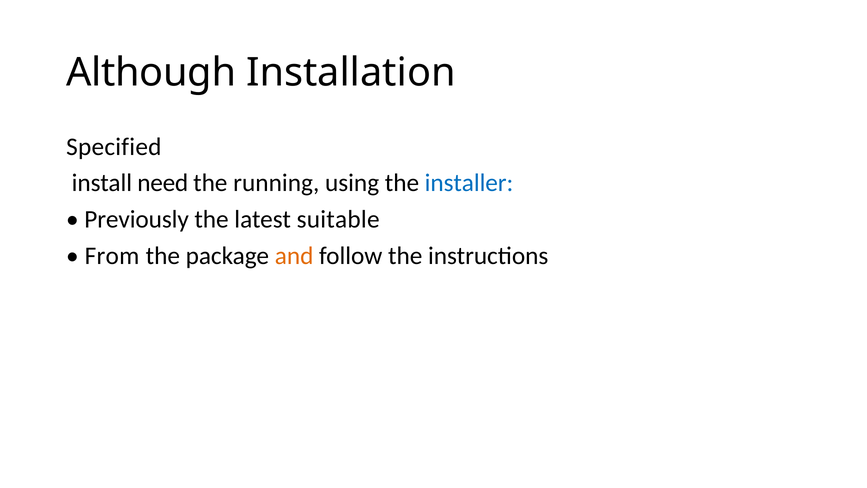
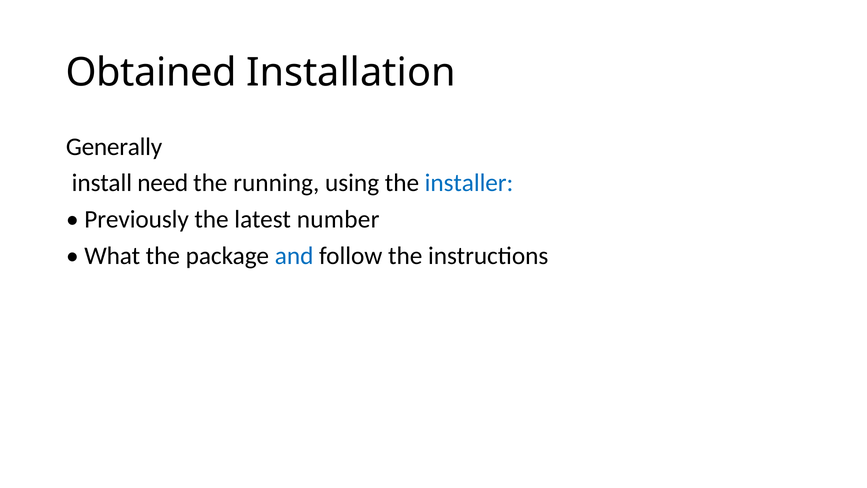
Although: Although -> Obtained (151, 73)
Specified: Specified -> Generally (114, 147)
suitable: suitable -> number (338, 219)
From: From -> What (112, 256)
and colour: orange -> blue (294, 256)
